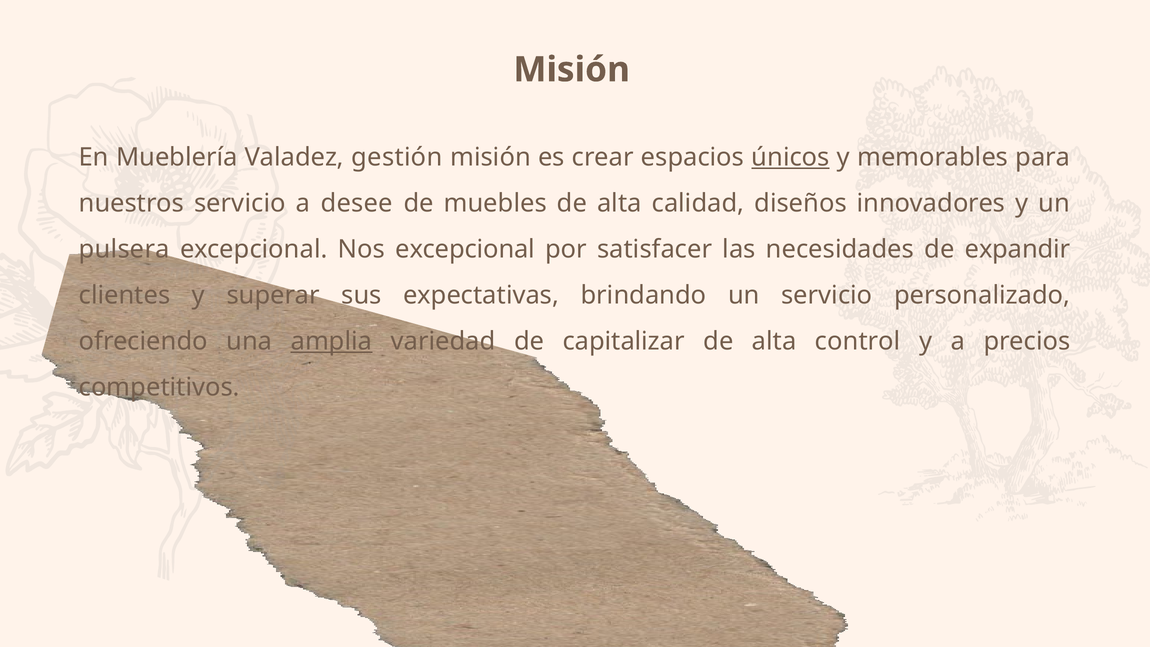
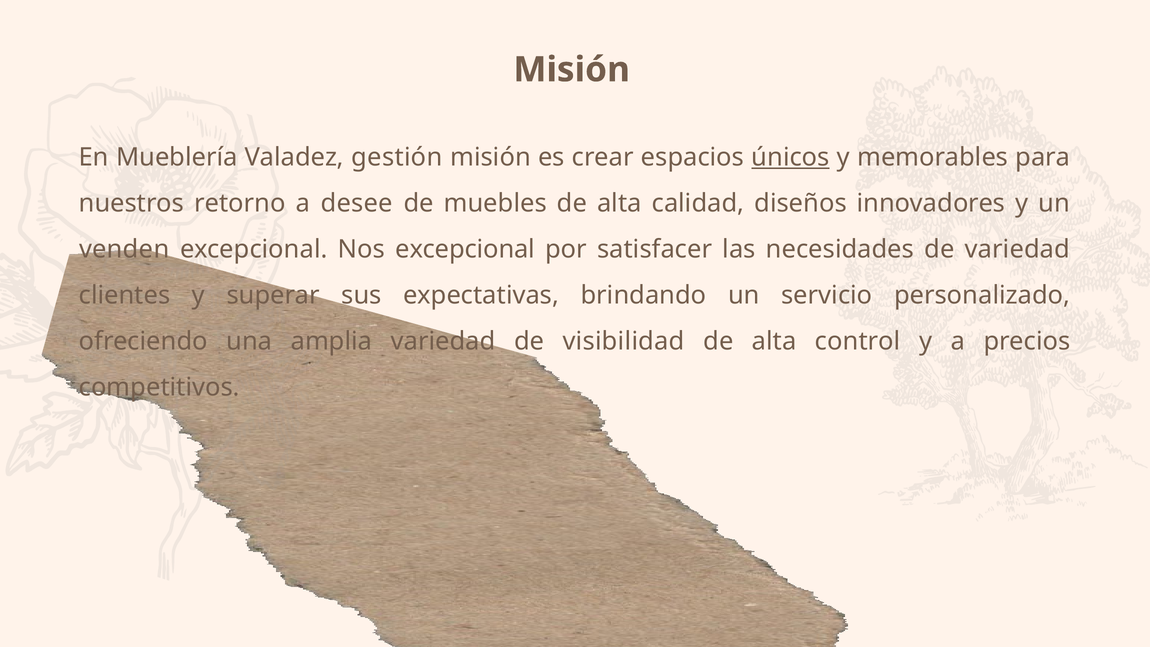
nuestros servicio: servicio -> retorno (240, 203)
pulsera: pulsera -> venden (124, 249)
de expandir: expandir -> variedad (1017, 249)
amplia underline: present -> none (331, 341)
capitalizar: capitalizar -> visibilidad (624, 341)
